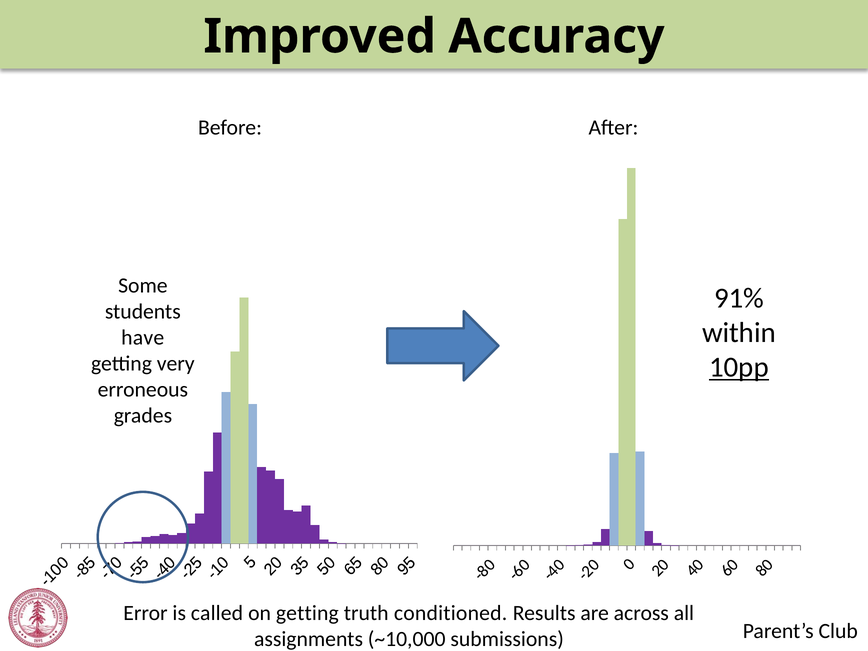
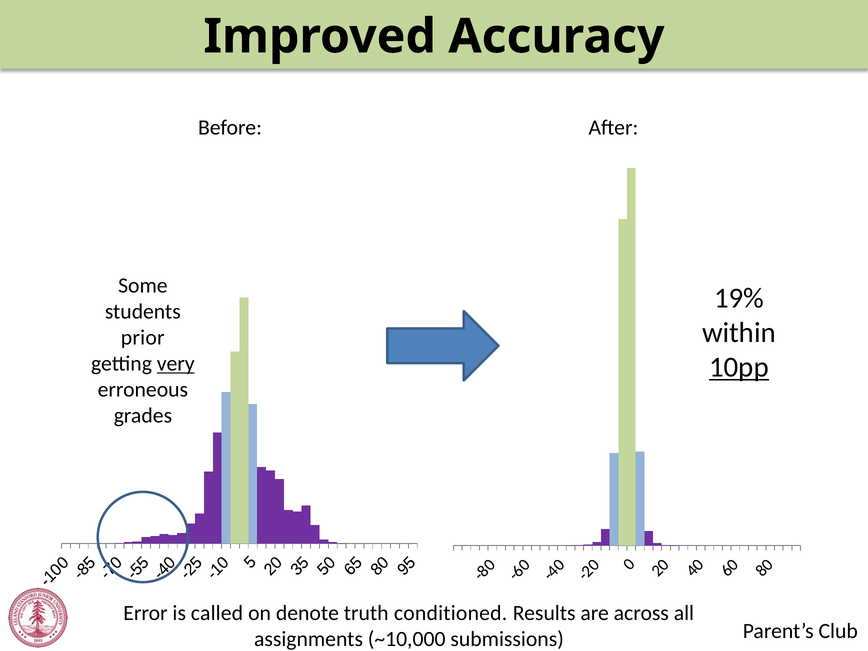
91%: 91% -> 19% (739, 298)
have: have -> prior (143, 338)
very underline: none -> present (176, 364)
on getting: getting -> denote (307, 613)
